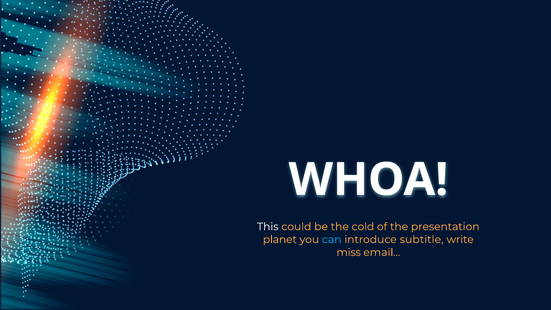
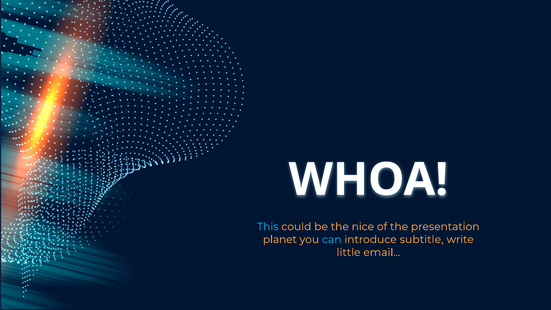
This colour: white -> light blue (268, 227)
cold: cold -> nice (363, 227)
miss: miss -> little (349, 252)
